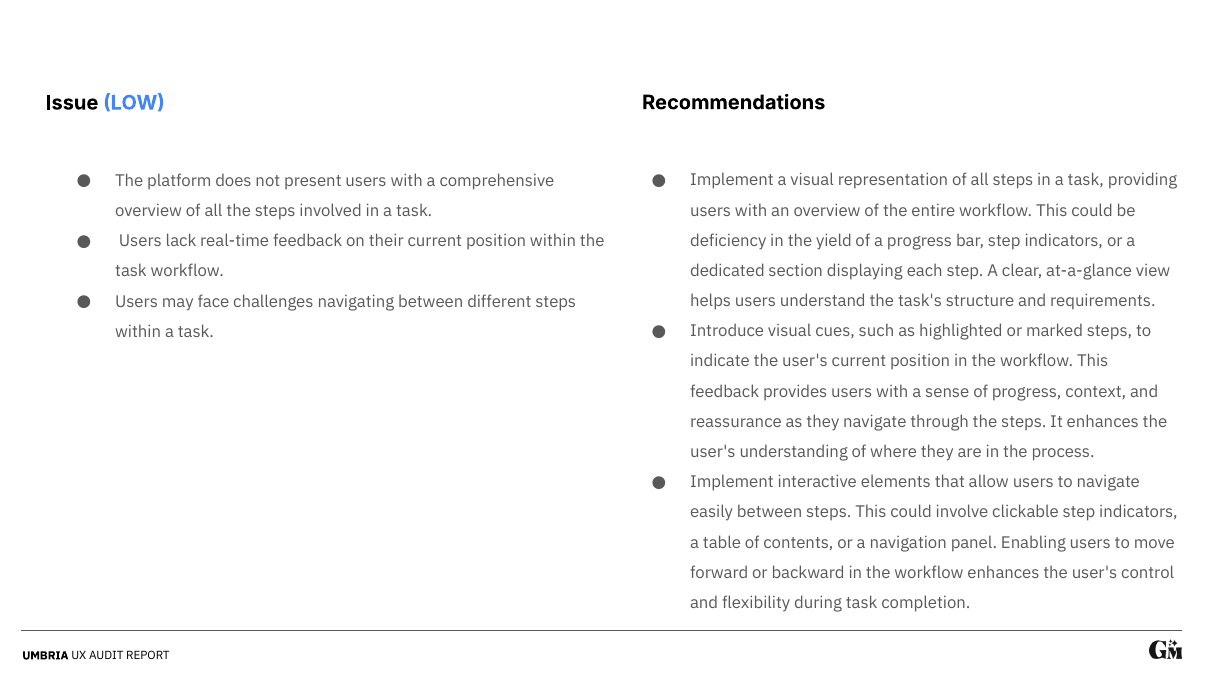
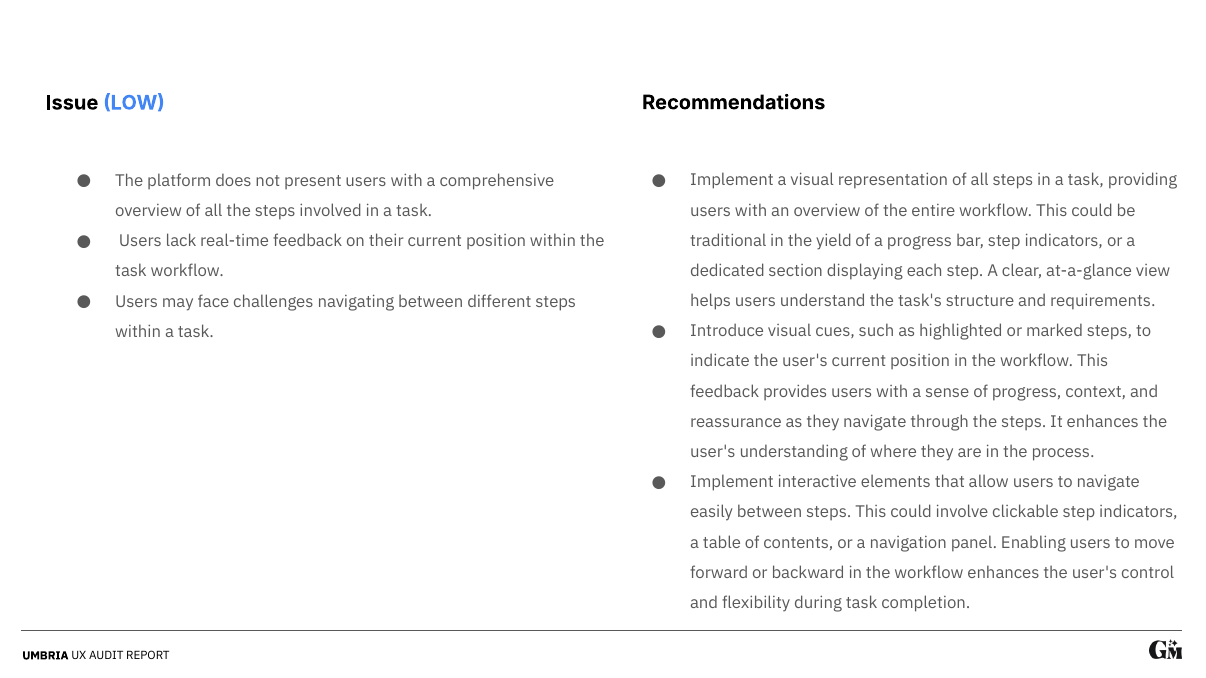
deficiency: deficiency -> traditional (728, 241)
